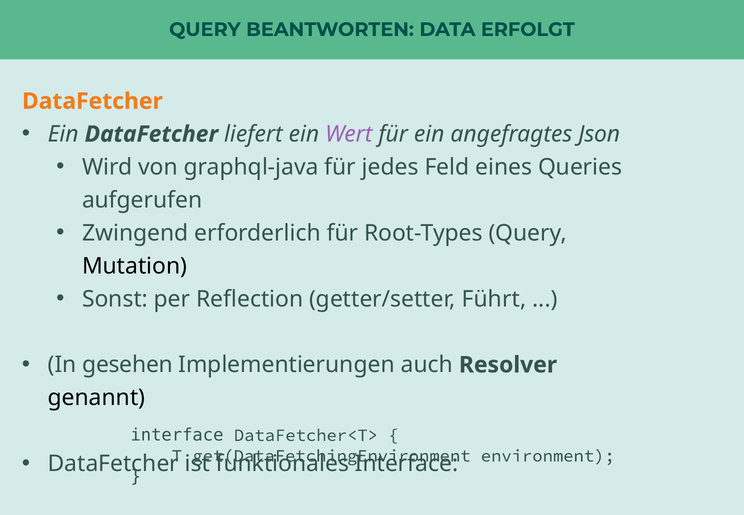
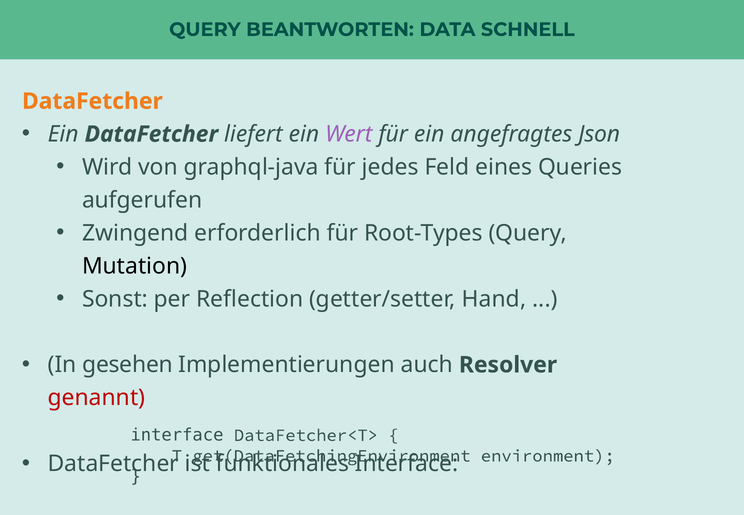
ERFOLGT: ERFOLGT -> SCHNELL (528, 30)
Führt: Führt -> Hand (494, 299)
genannt colour: black -> red (96, 398)
